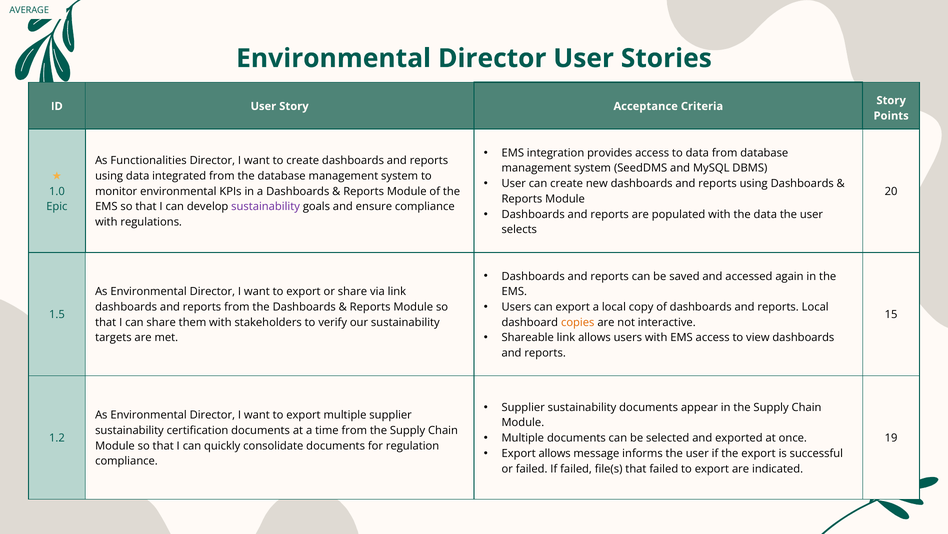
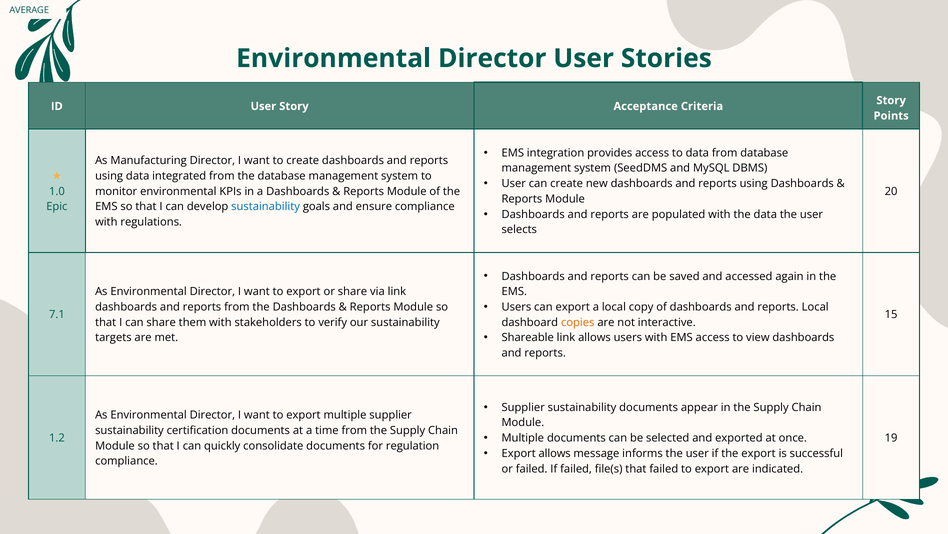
Functionalities: Functionalities -> Manufacturing (149, 160)
sustainability colour: purple -> blue (266, 206)
1.5: 1.5 -> 7.1 (57, 314)
